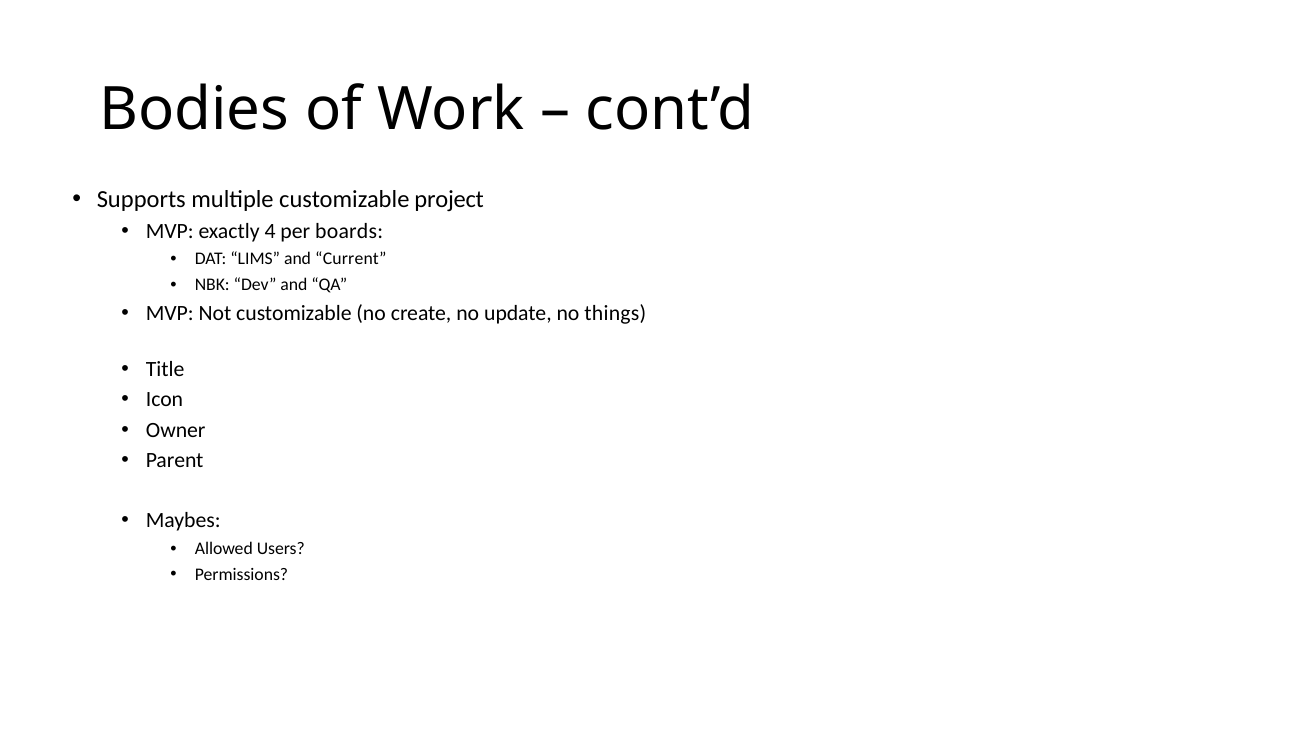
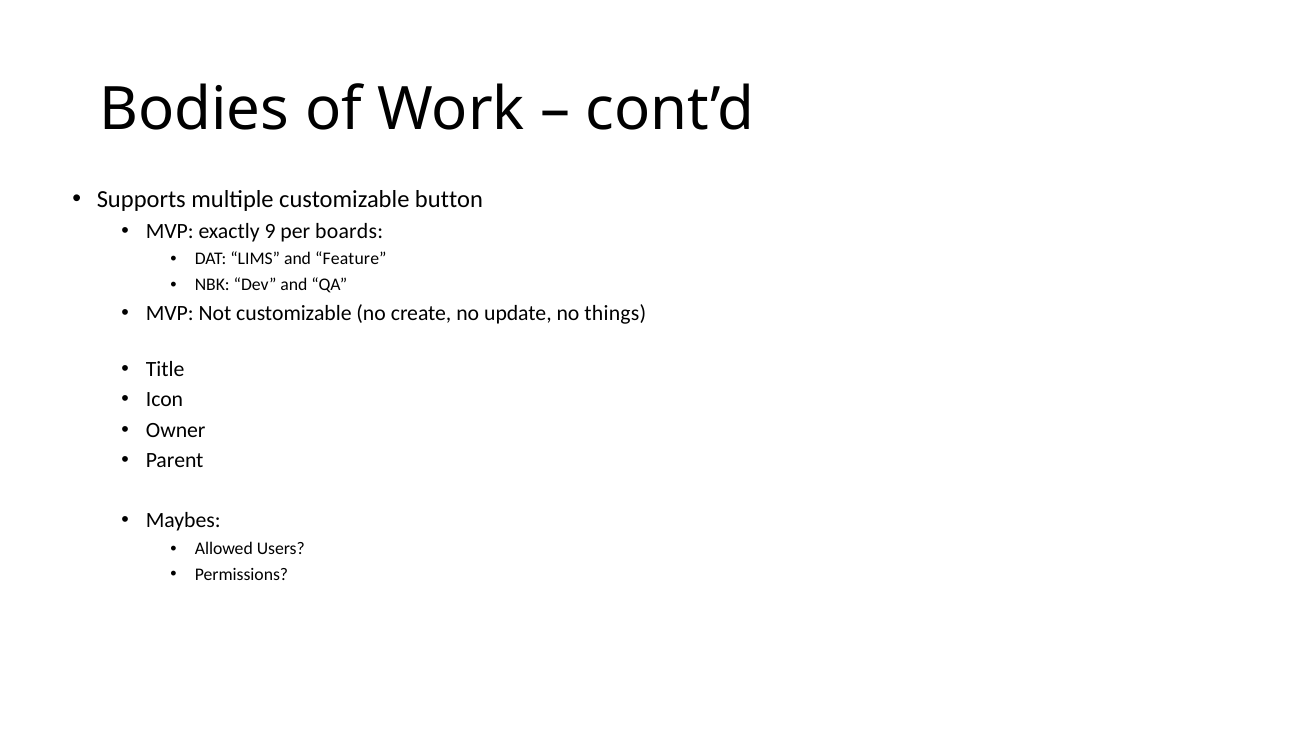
project: project -> button (449, 199)
4: 4 -> 9 (270, 231)
Current: Current -> Feature (351, 259)
